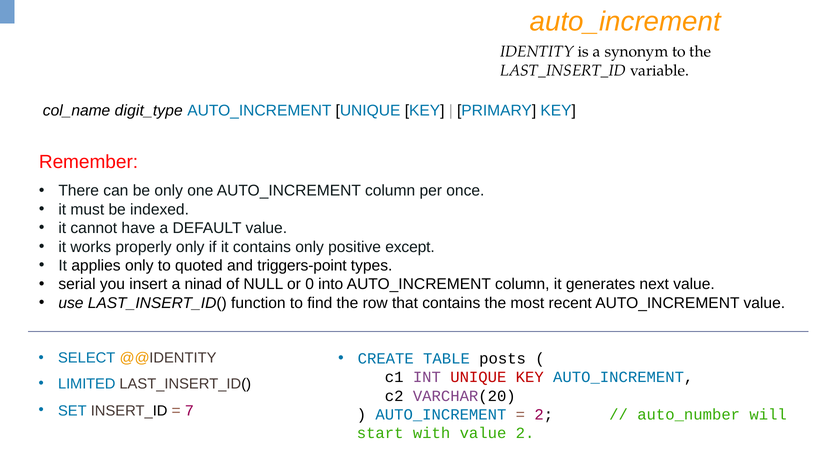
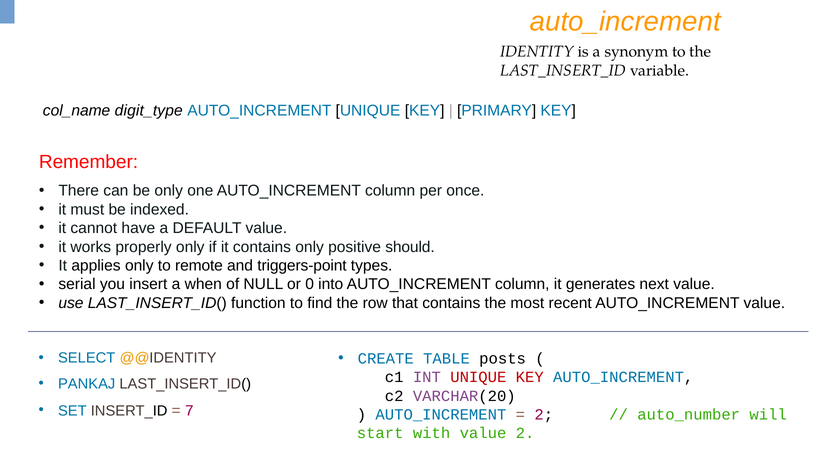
except: except -> should (410, 247)
quoted: quoted -> remote (199, 266)
ninad: ninad -> when (203, 284)
LIMITED: LIMITED -> PANKAJ (87, 384)
